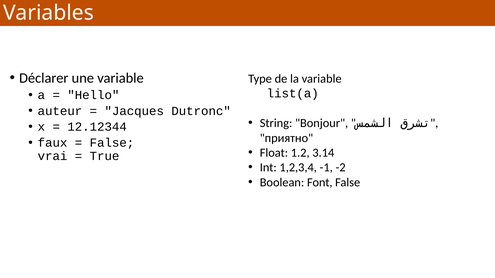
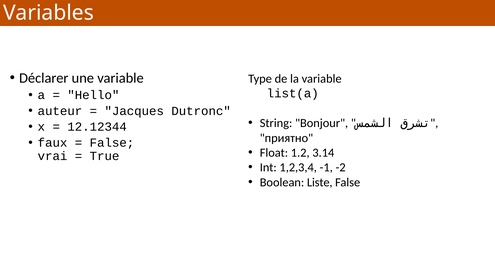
Font: Font -> Liste (320, 183)
